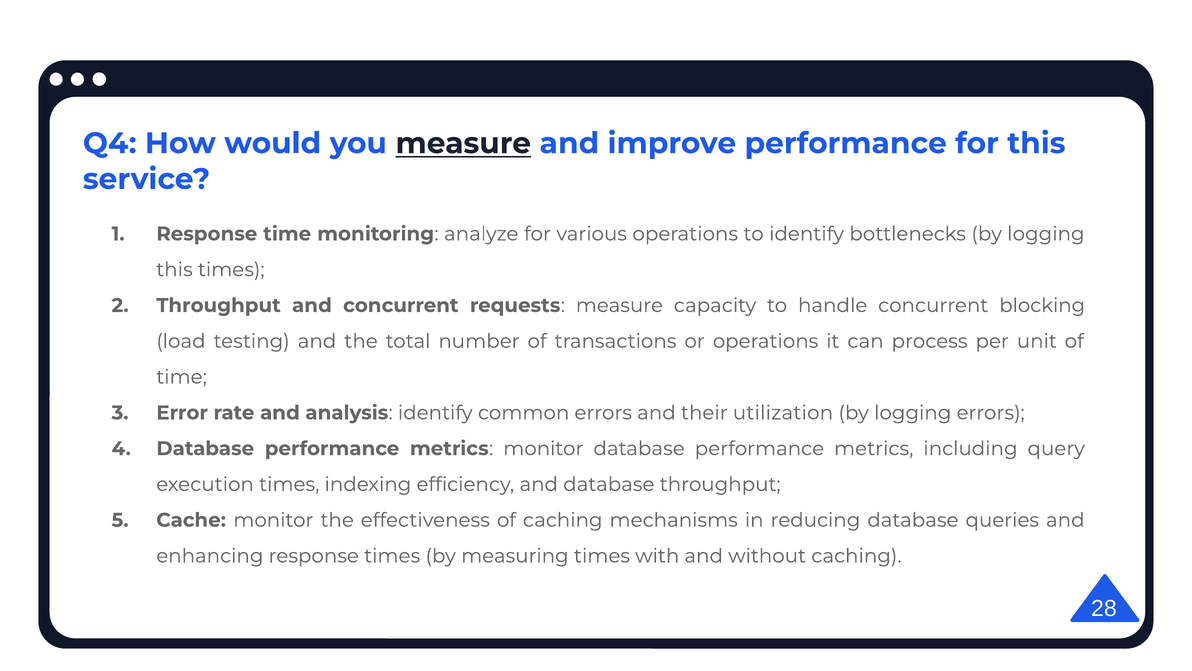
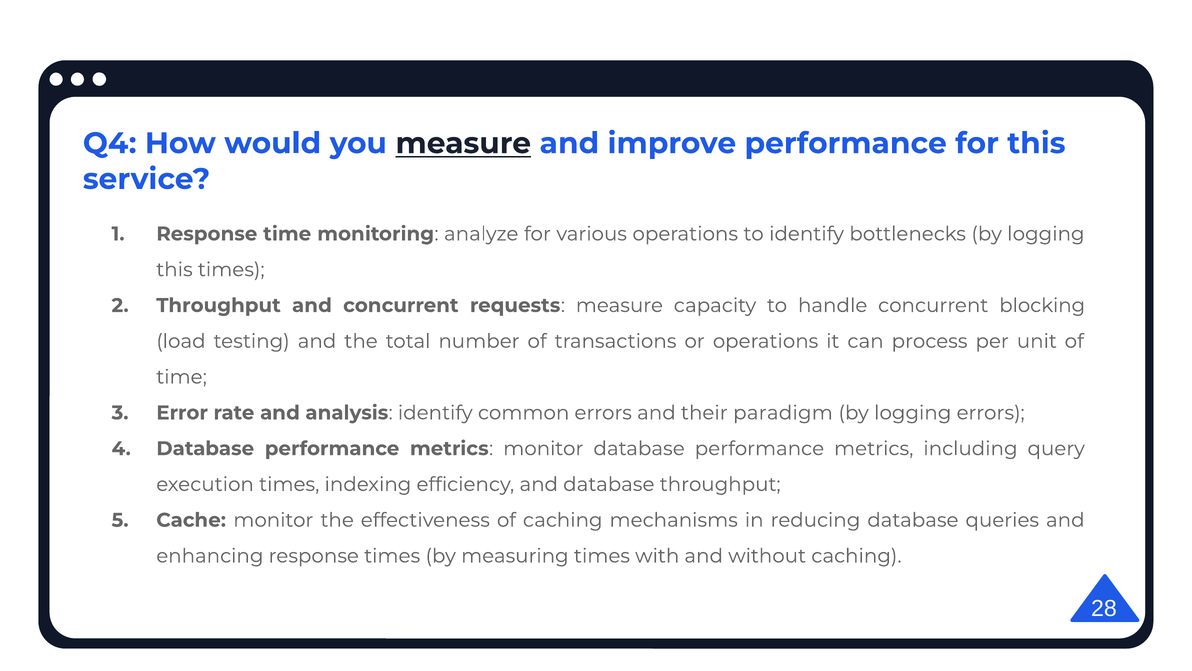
utilization: utilization -> paradigm (783, 413)
